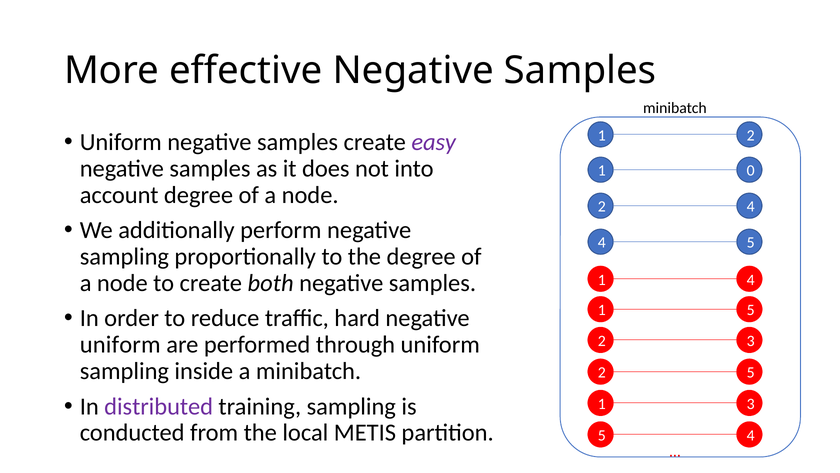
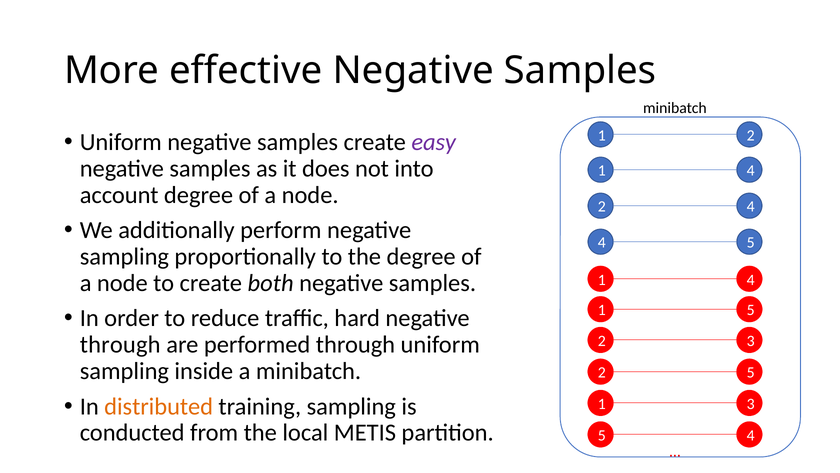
0: 0 -> 4 (751, 171)
uniform: uniform -> through (120, 344)
distributed colour: purple -> orange (159, 406)
